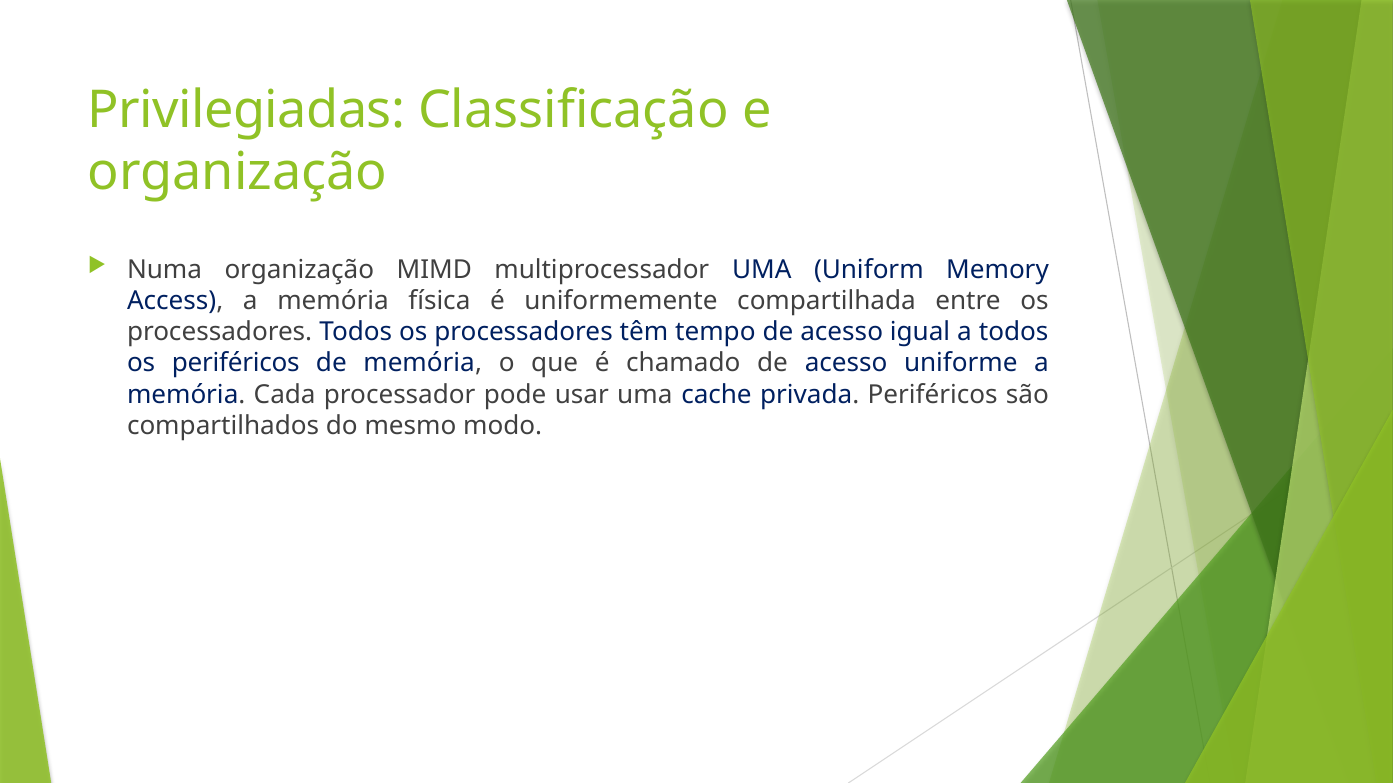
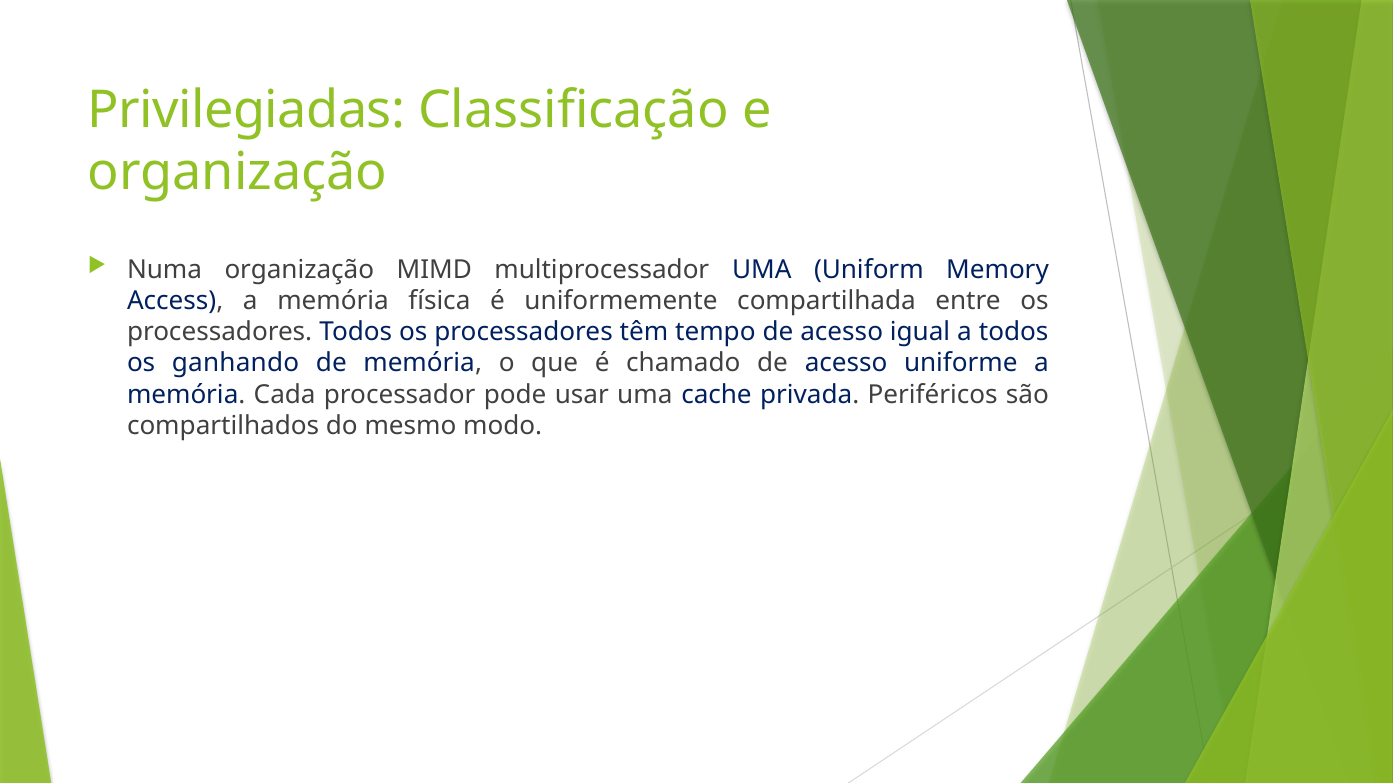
os periféricos: periféricos -> ganhando (235, 364)
